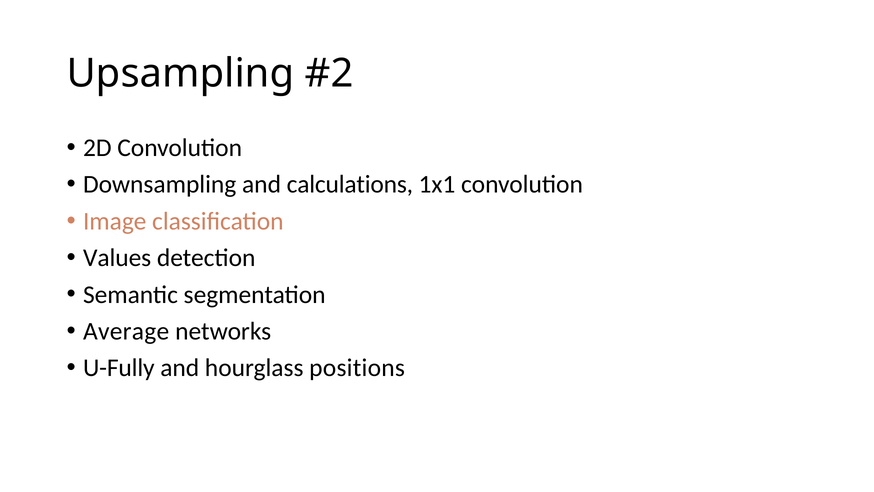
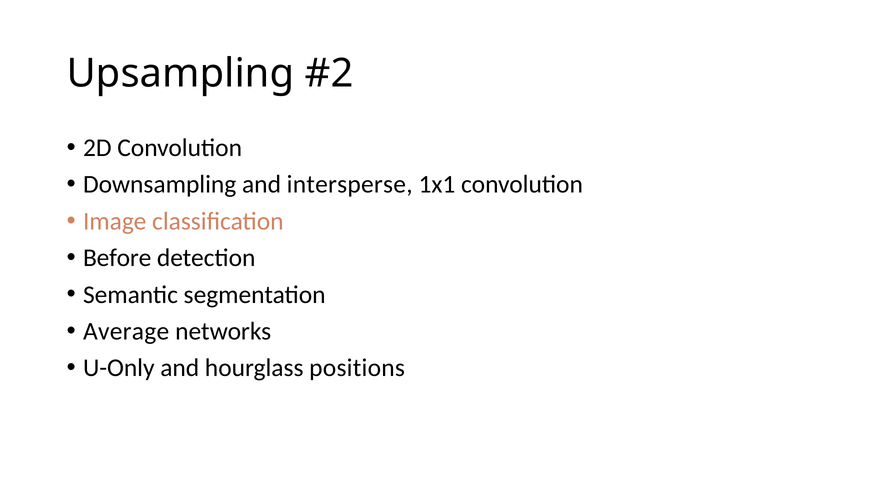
calculations: calculations -> intersperse (350, 184)
Values: Values -> Before (117, 258)
U-Fully: U-Fully -> U-Only (119, 368)
